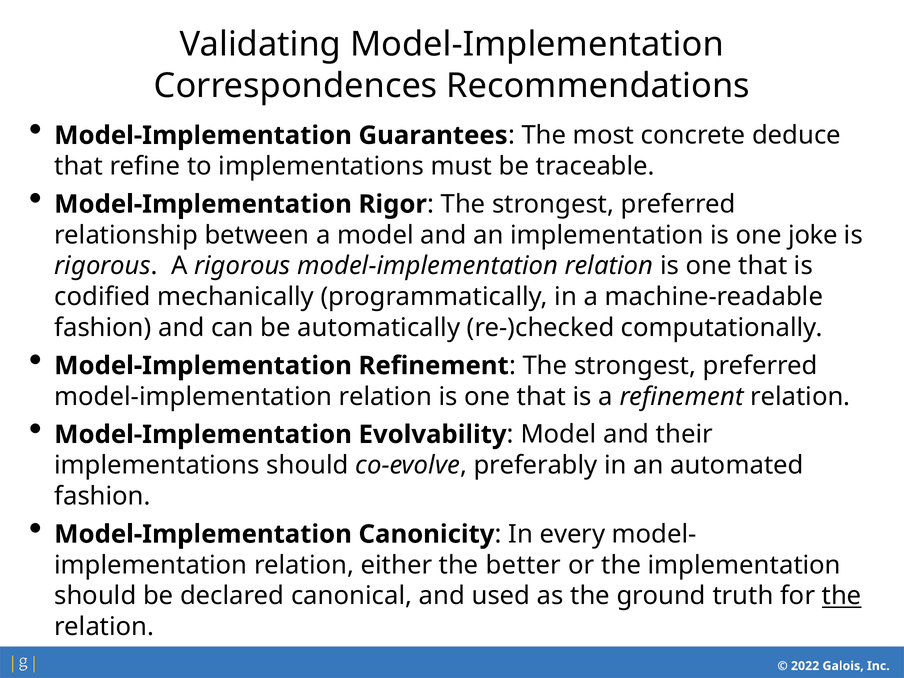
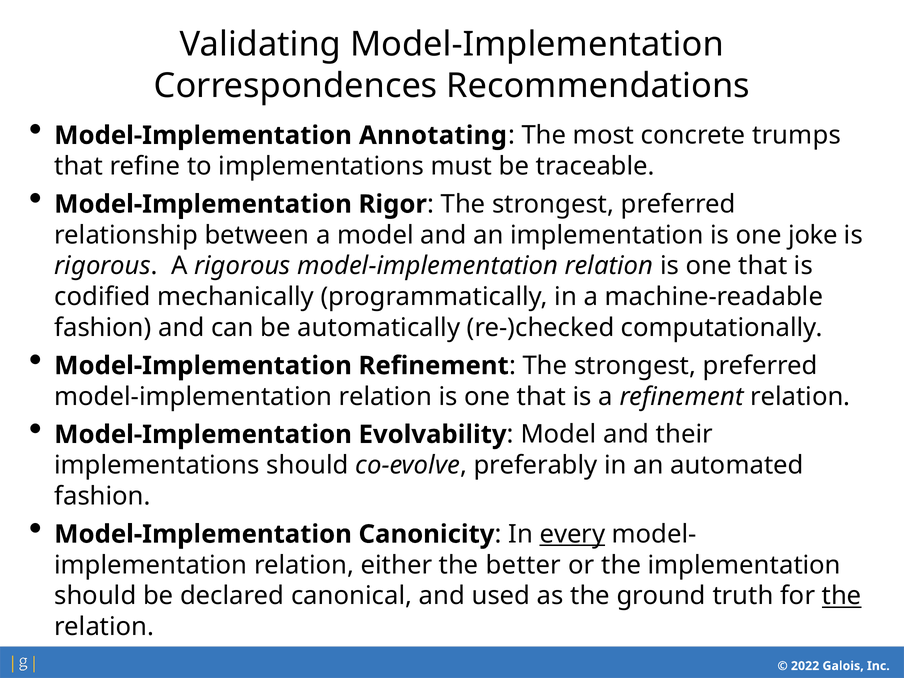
Guarantees: Guarantees -> Annotating (433, 135)
deduce: deduce -> trumps (796, 135)
every underline: none -> present (572, 534)
